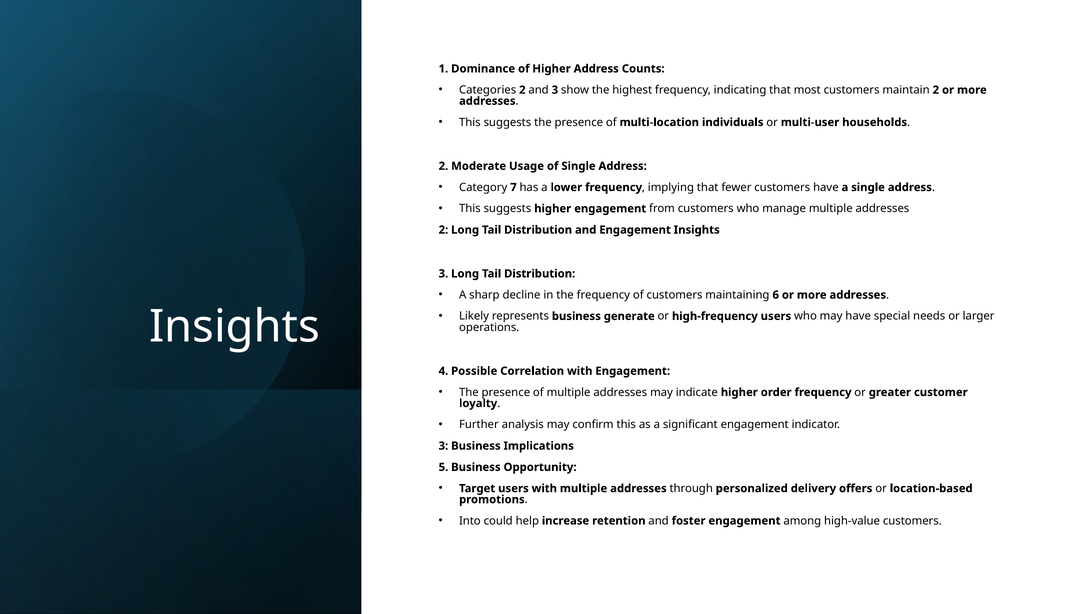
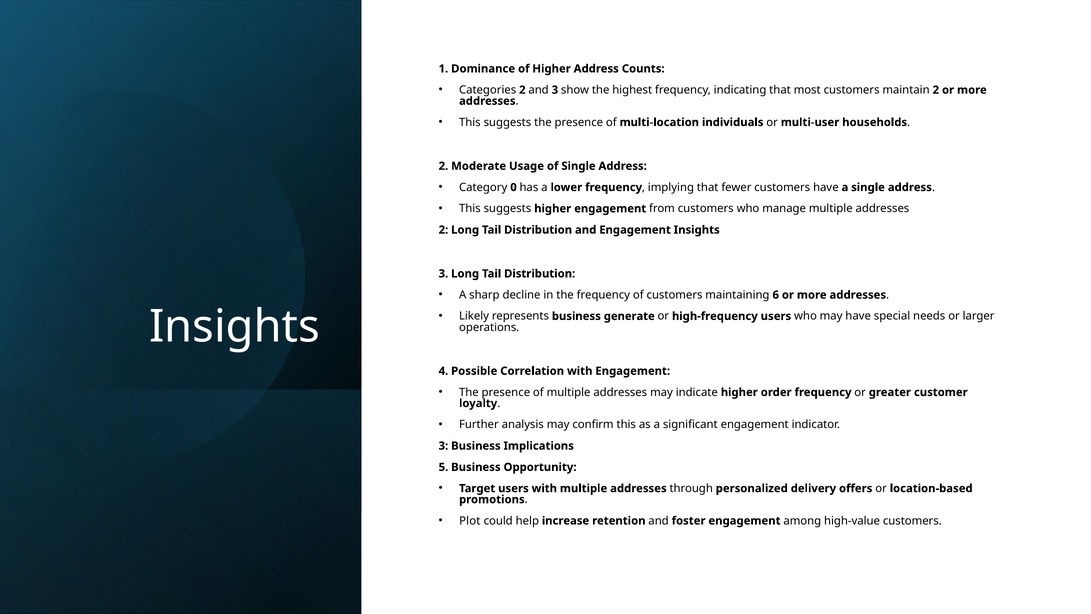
7: 7 -> 0 (513, 187)
Into: Into -> Plot (470, 521)
